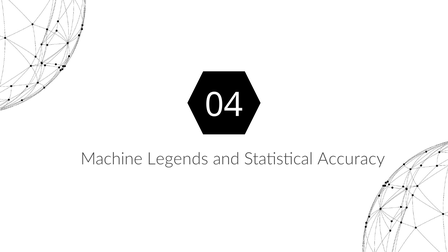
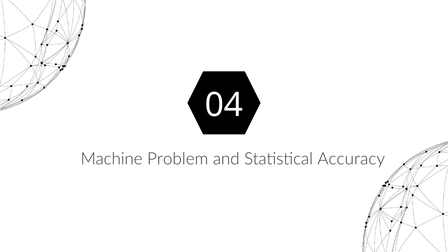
Legends: Legends -> Problem (178, 159)
